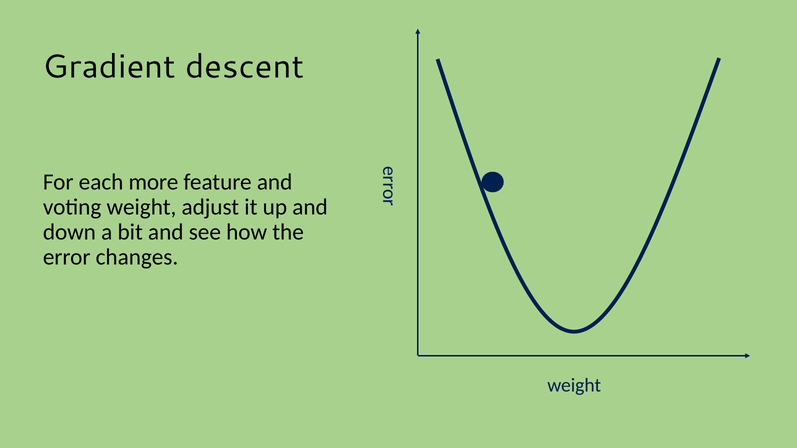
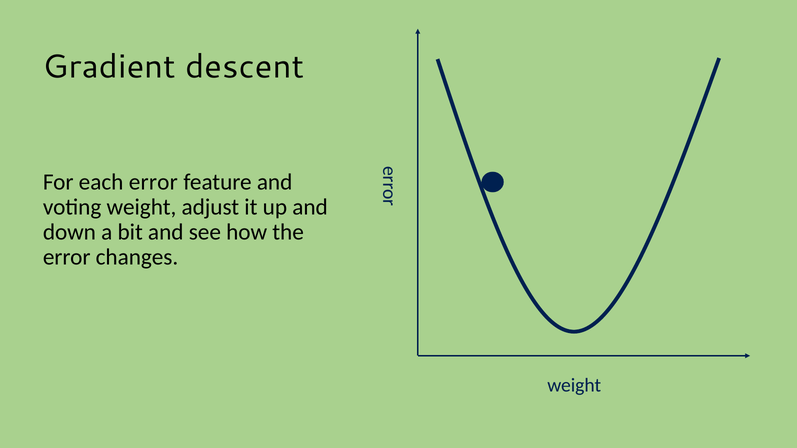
each more: more -> error (153, 182)
